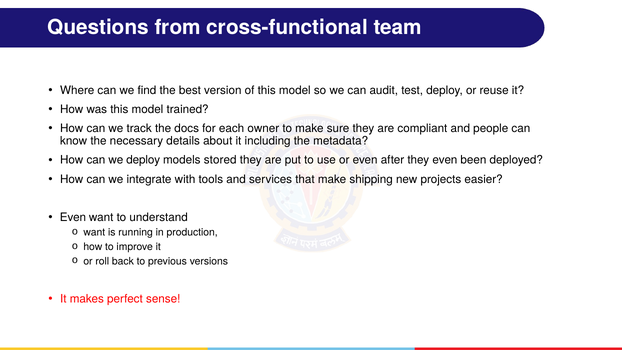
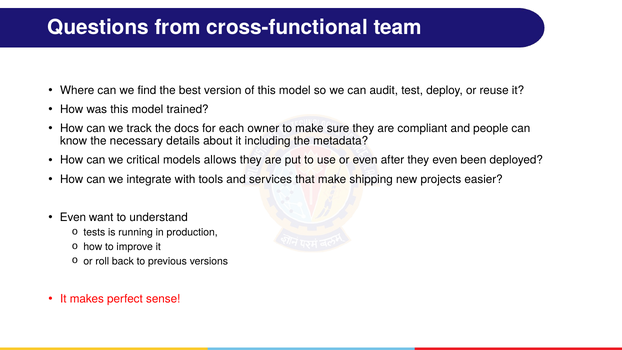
we deploy: deploy -> critical (143, 160)
stored: stored -> allows (220, 160)
want: want -> tests (94, 232)
